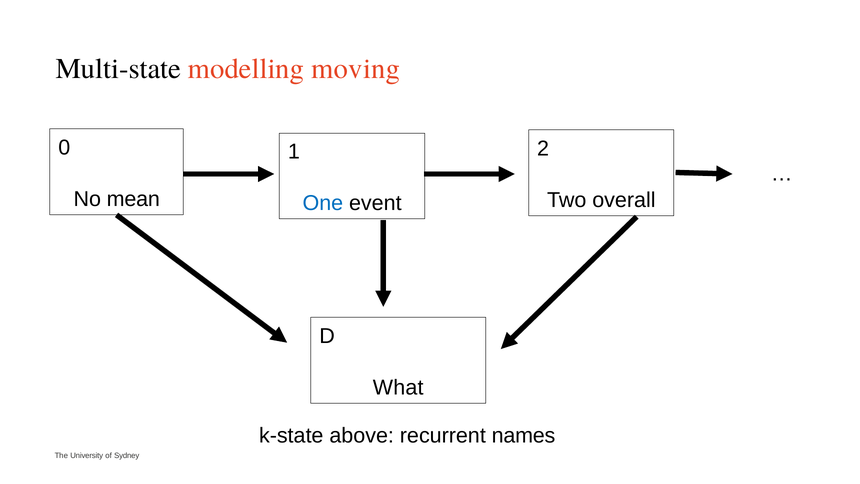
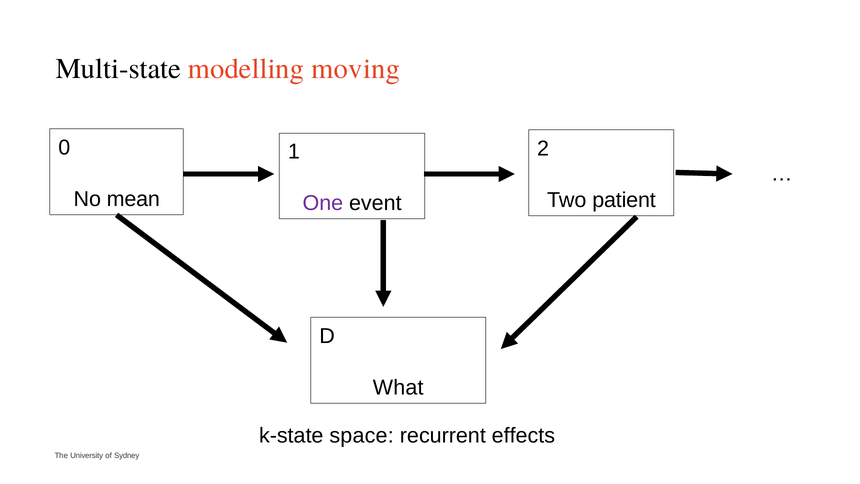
overall: overall -> patient (624, 200)
One colour: blue -> purple (323, 203)
above: above -> space (362, 436)
names: names -> effects (523, 436)
